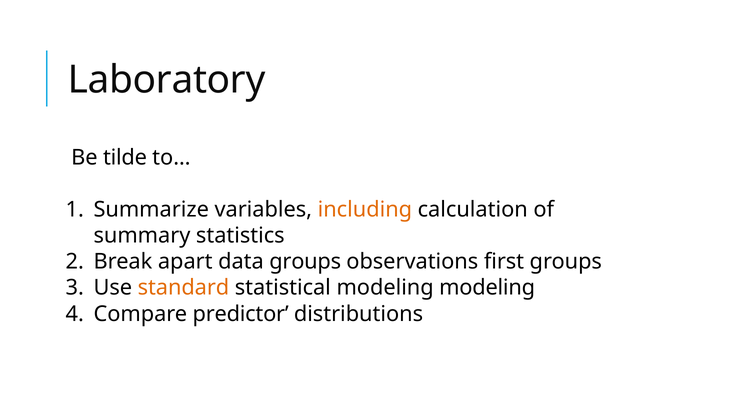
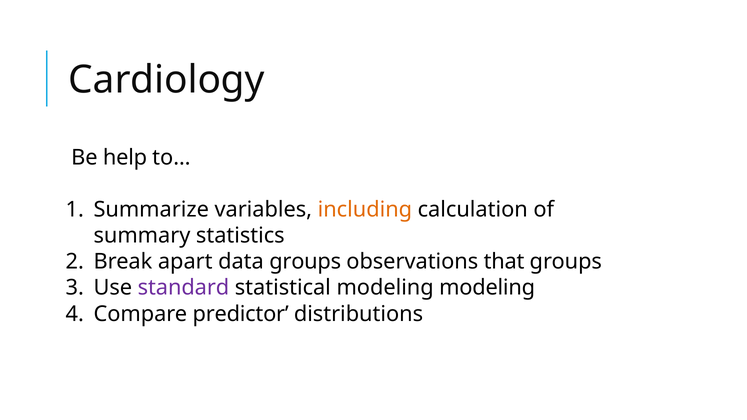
Laboratory: Laboratory -> Cardiology (166, 80)
tilde: tilde -> help (125, 157)
first: first -> that (504, 262)
standard colour: orange -> purple (183, 288)
